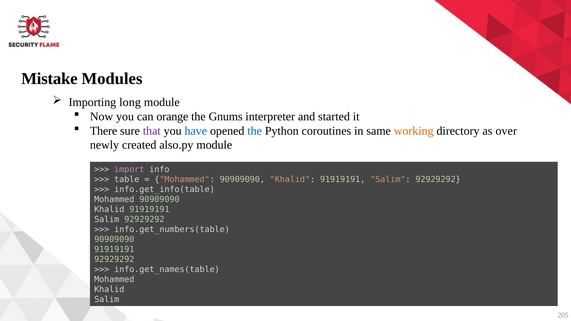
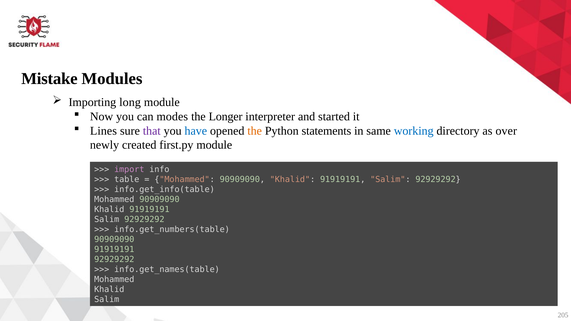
orange: orange -> modes (172, 117)
Gnums: Gnums -> Longer (226, 117)
There: There -> Lines (103, 131)
the colour: blue -> orange (255, 131)
coroutines: coroutines -> statements (326, 131)
working colour: orange -> blue (414, 131)
also.py: also.py -> first.py (176, 145)
